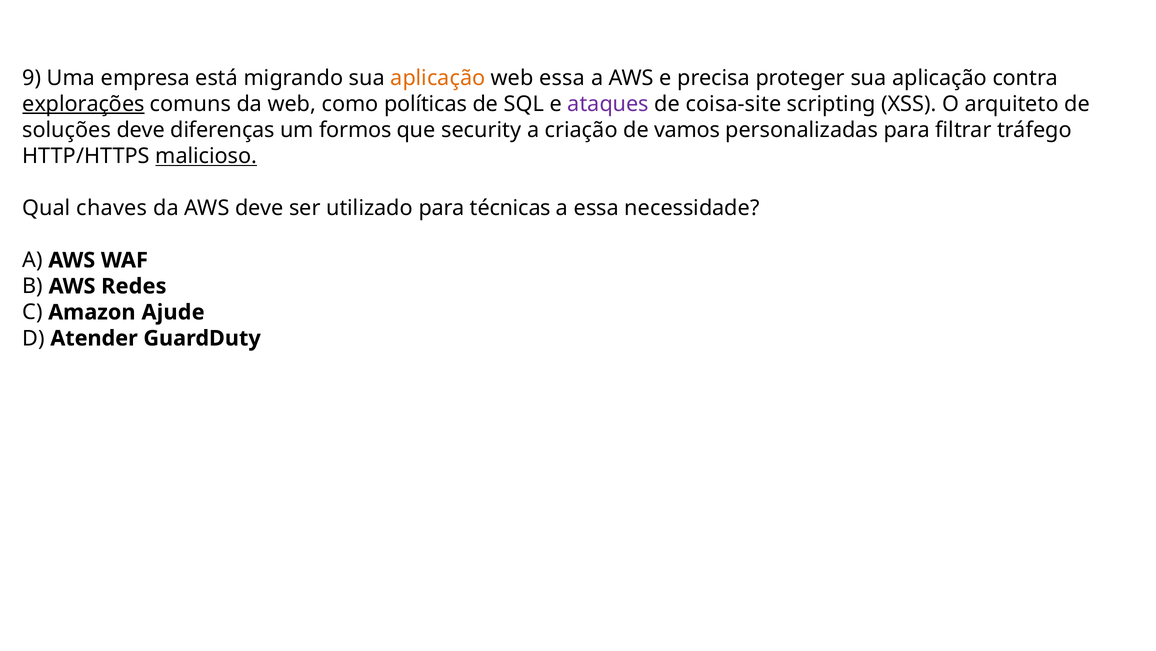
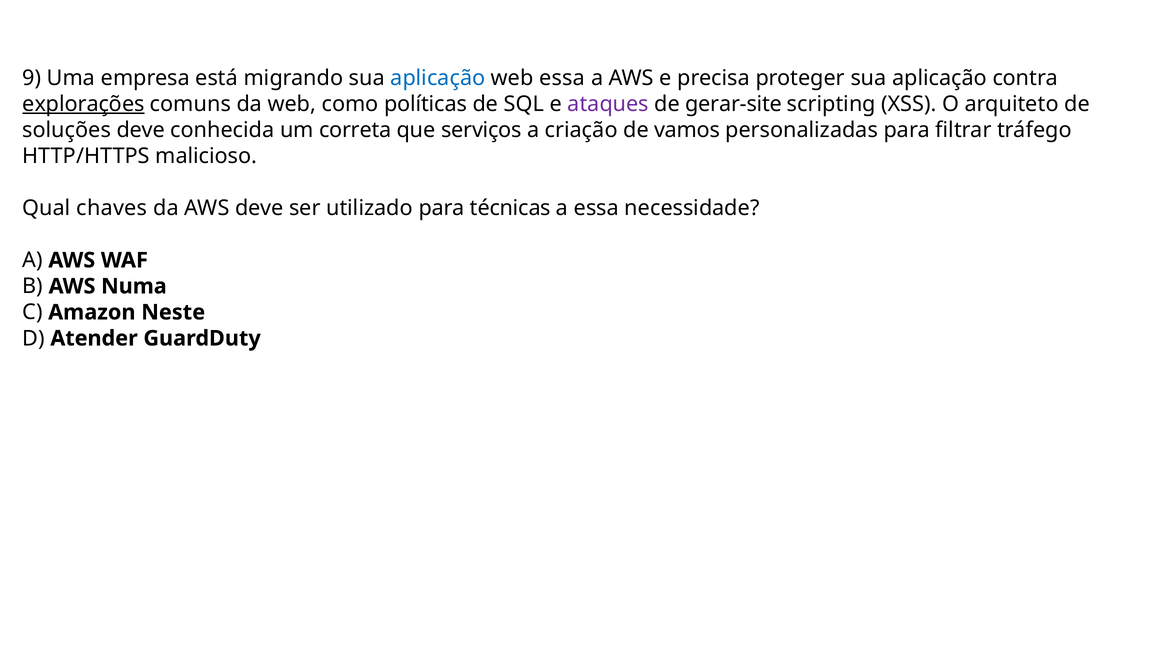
aplicação colour: orange -> blue (438, 78)
coisa-site: coisa-site -> gerar-site (734, 104)
diferenças: diferenças -> conhecida (222, 130)
formos: formos -> correta (355, 130)
security: security -> serviços (481, 130)
malicioso underline: present -> none (206, 156)
Redes: Redes -> Numa (134, 286)
Ajude: Ajude -> Neste (173, 312)
